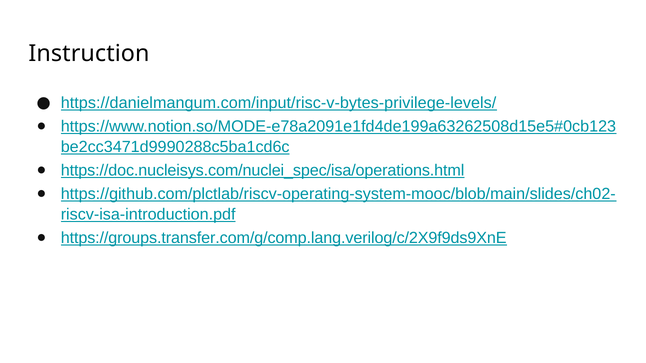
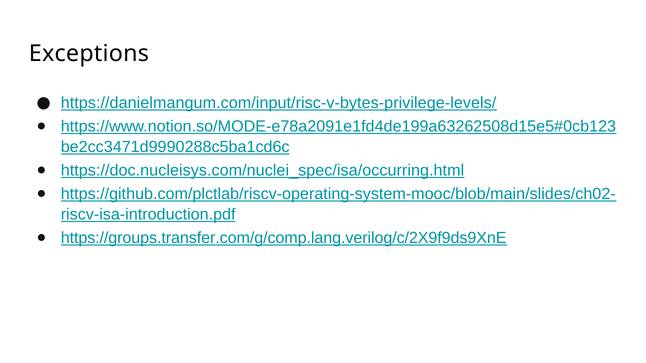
Instruction: Instruction -> Exceptions (89, 54)
https://doc.nucleisys.com/nuclei_spec/isa/operations.html: https://doc.nucleisys.com/nuclei_spec/isa/operations.html -> https://doc.nucleisys.com/nuclei_spec/isa/occurring.html (263, 171)
